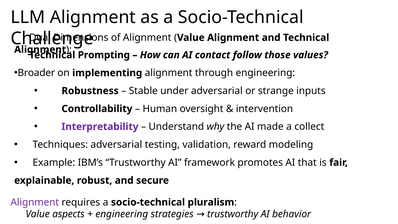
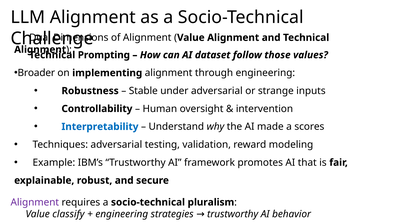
contact: contact -> dataset (213, 55)
Interpretability colour: purple -> blue (100, 127)
collect: collect -> scores (309, 127)
aspects: aspects -> classify (68, 214)
